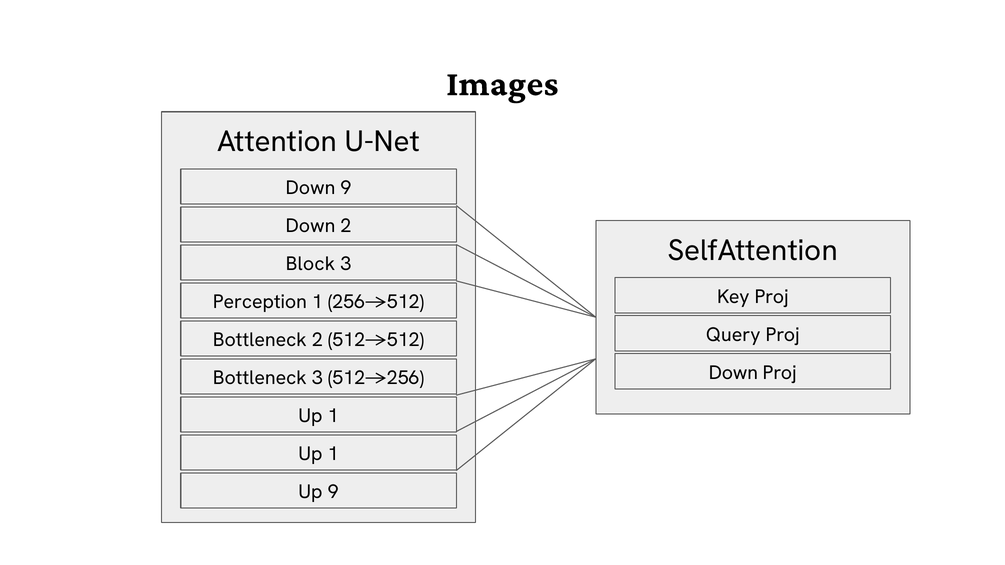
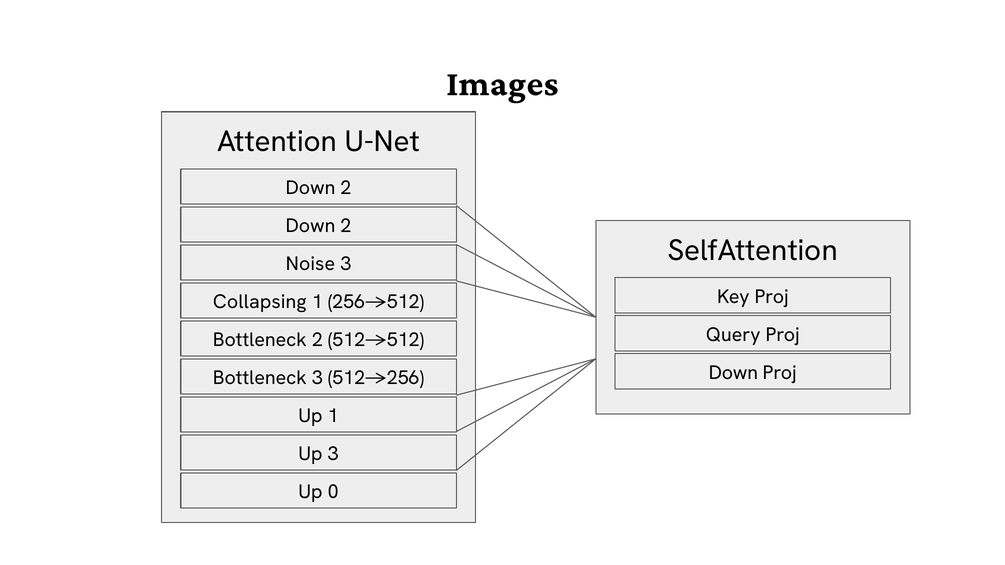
9: 9 -> 2 (346, 188)
Block: Block -> Noise (310, 264)
Perception: Perception -> Collapsing (260, 302)
1: 1 -> 3 (333, 454)
Up 9: 9 -> 0 (333, 492)
